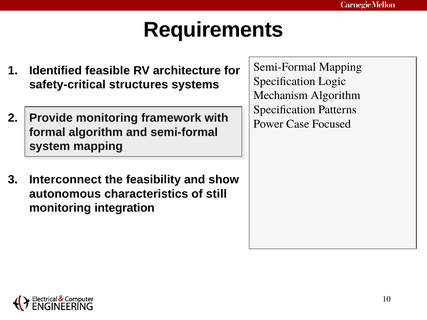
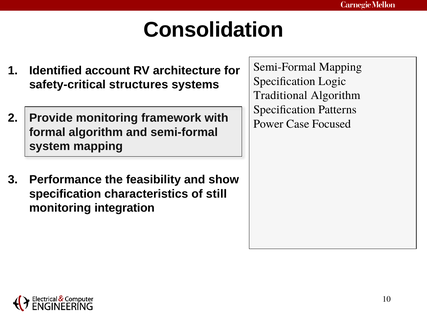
Requirements: Requirements -> Consolidation (214, 30)
feasible: feasible -> account (108, 71)
Mechanism: Mechanism -> Traditional (280, 95)
Interconnect: Interconnect -> Performance (65, 180)
autonomous: autonomous -> specification (65, 194)
